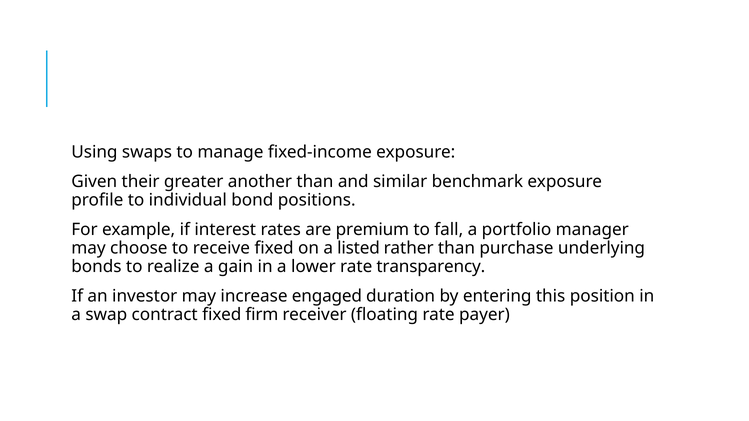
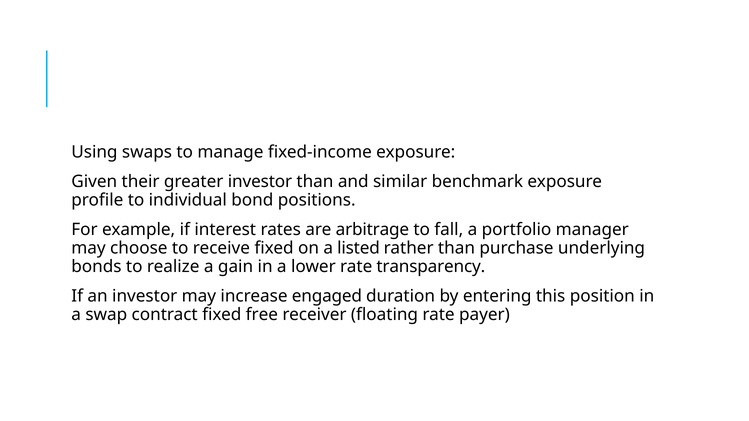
greater another: another -> investor (260, 182)
premium: premium -> arbitrage (372, 230)
firm: firm -> free (262, 315)
